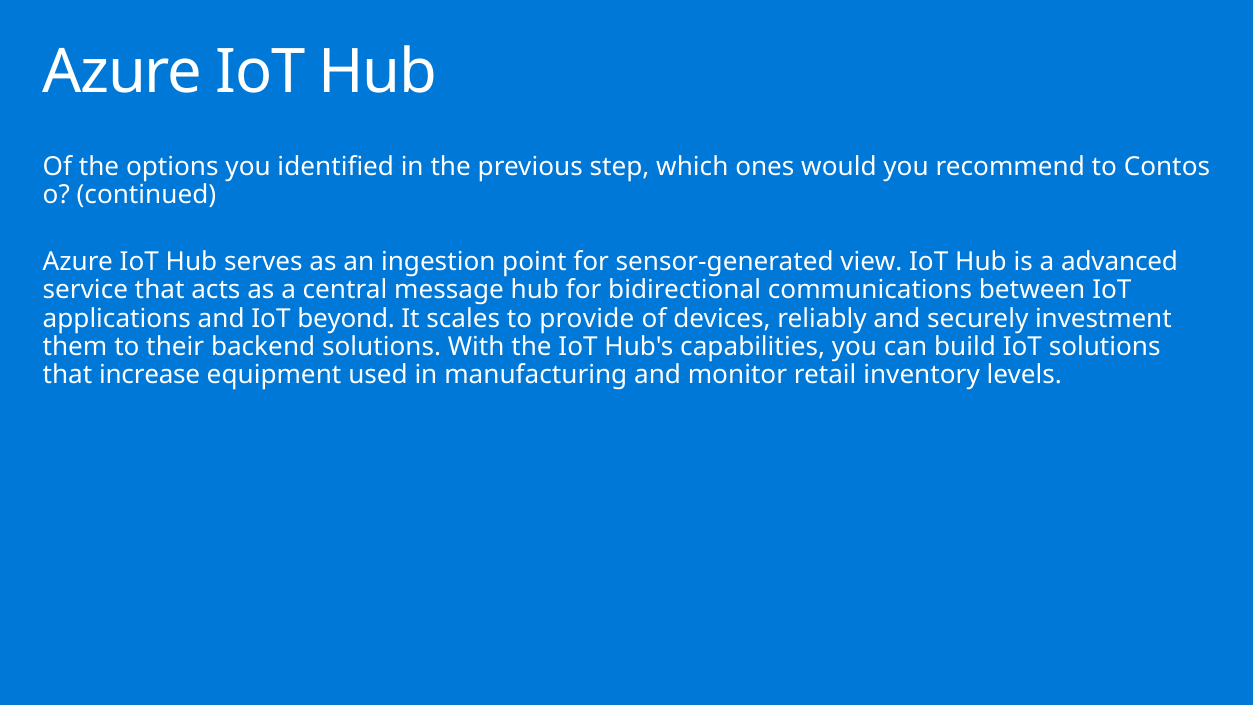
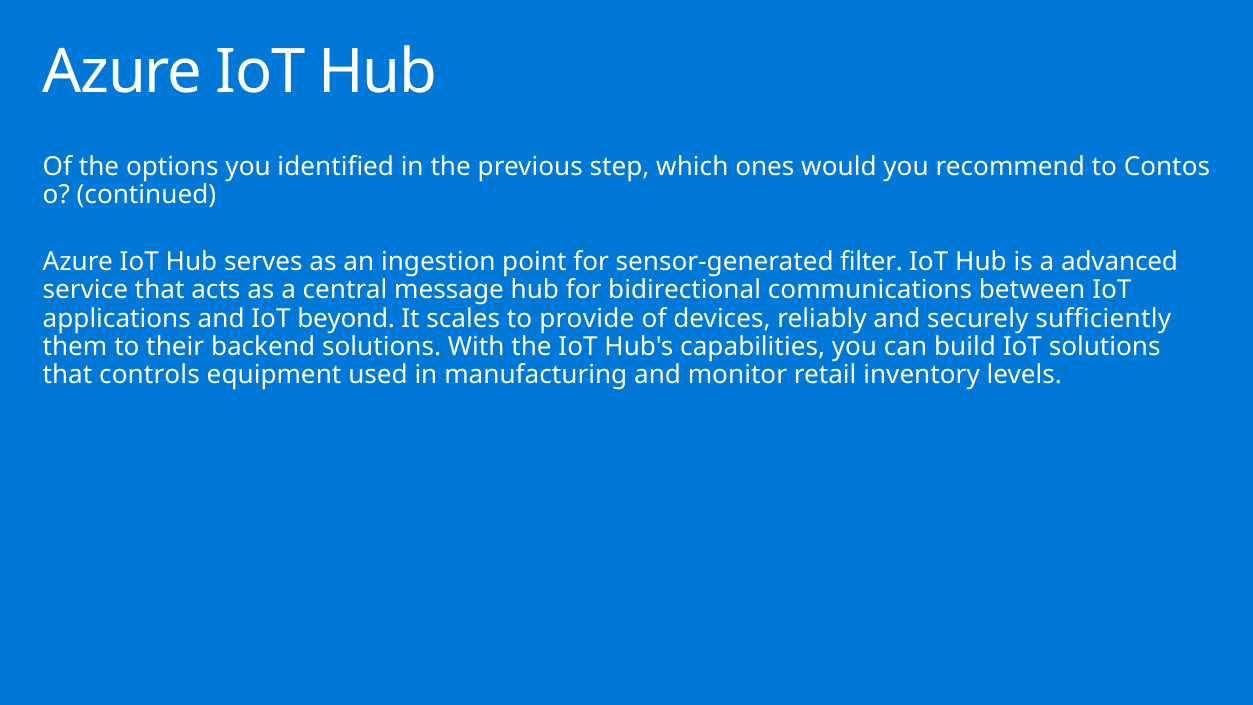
view: view -> filter (872, 262)
investment: investment -> sufficiently (1103, 318)
increase: increase -> controls (149, 375)
